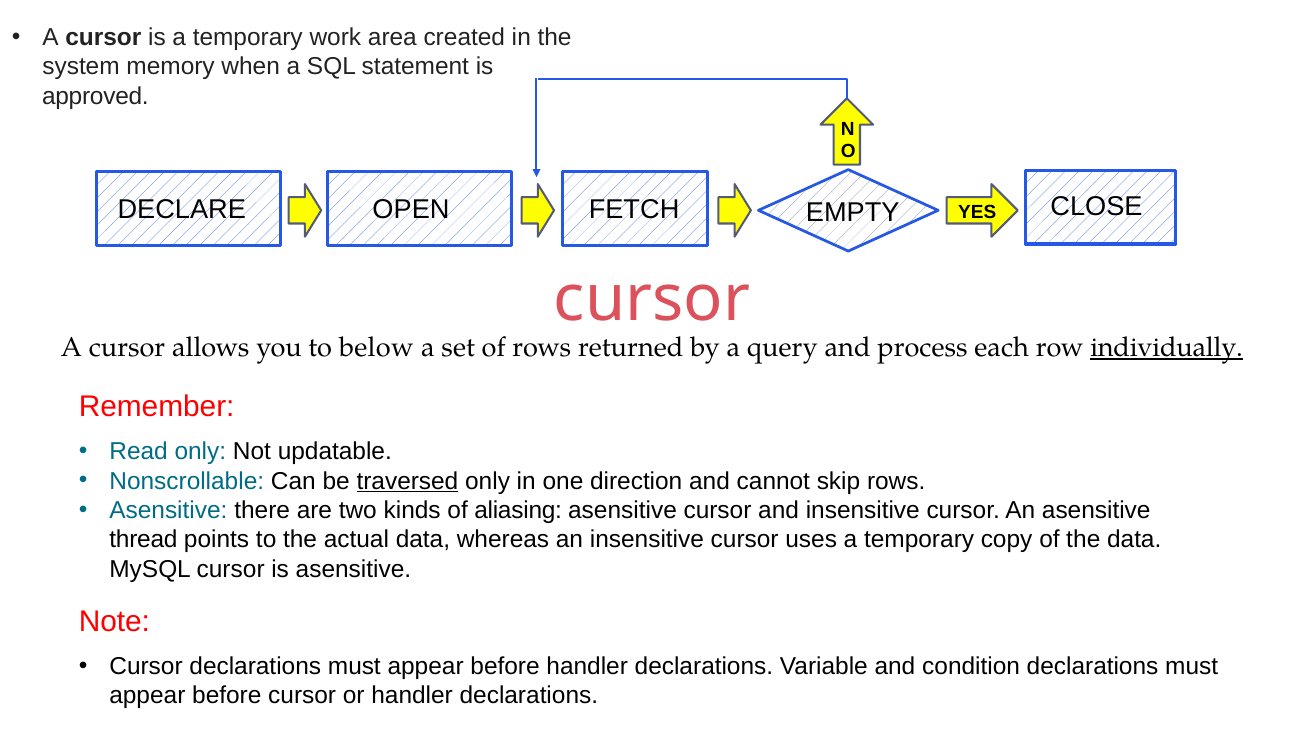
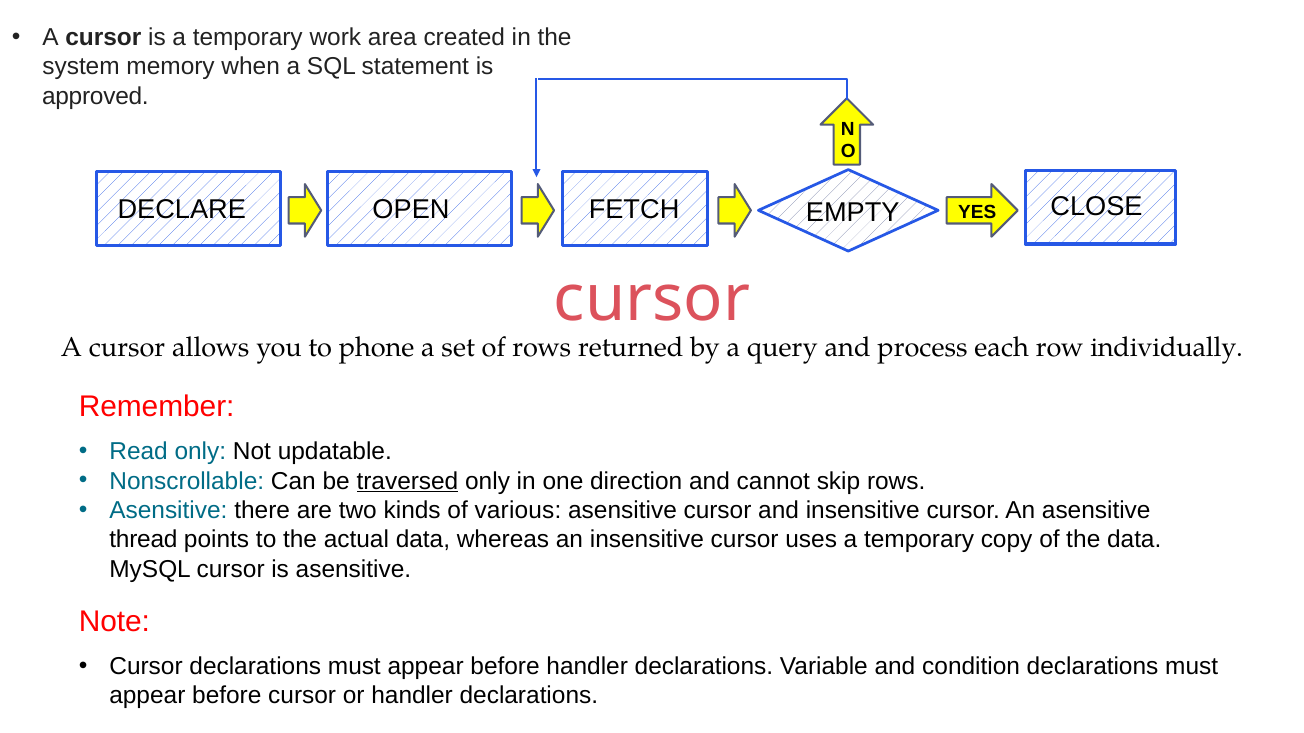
below: below -> phone (377, 348)
individually underline: present -> none (1167, 348)
aliasing: aliasing -> various (518, 511)
